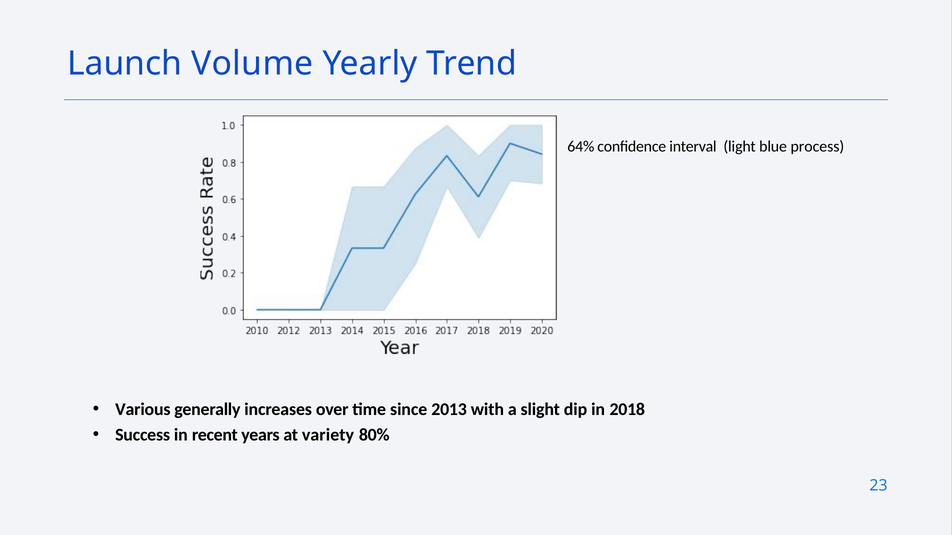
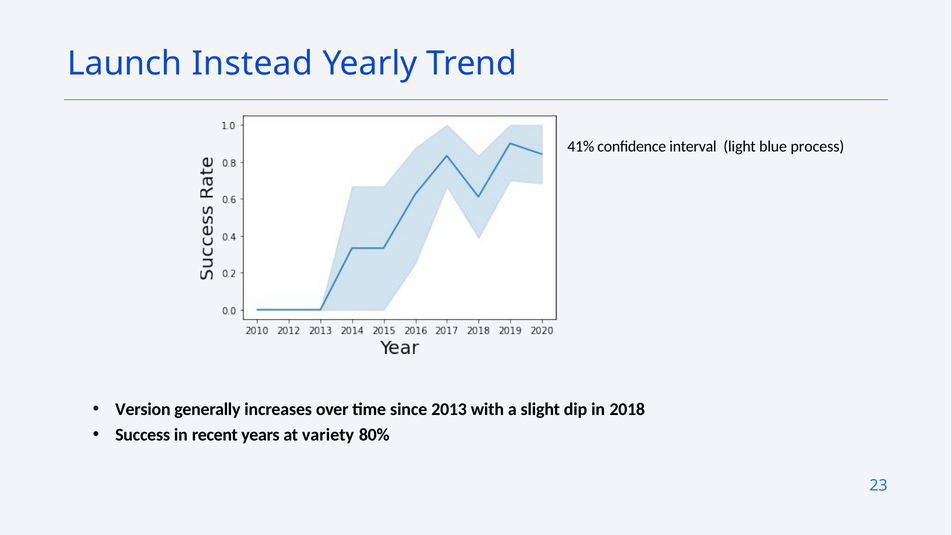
Volume: Volume -> Instead (252, 64)
64%: 64% -> 41% (581, 147)
Various: Various -> Version (143, 410)
